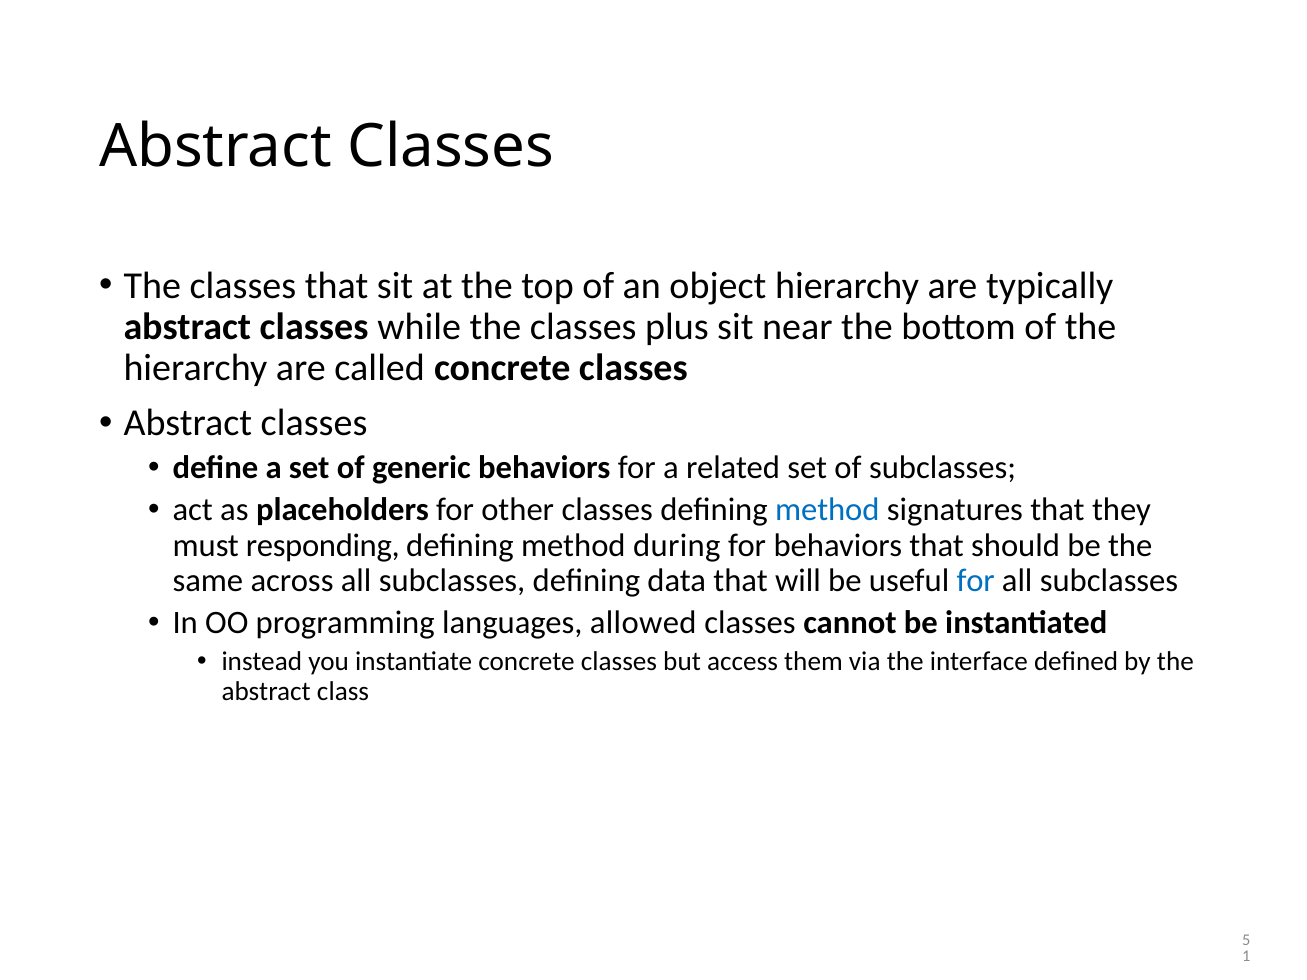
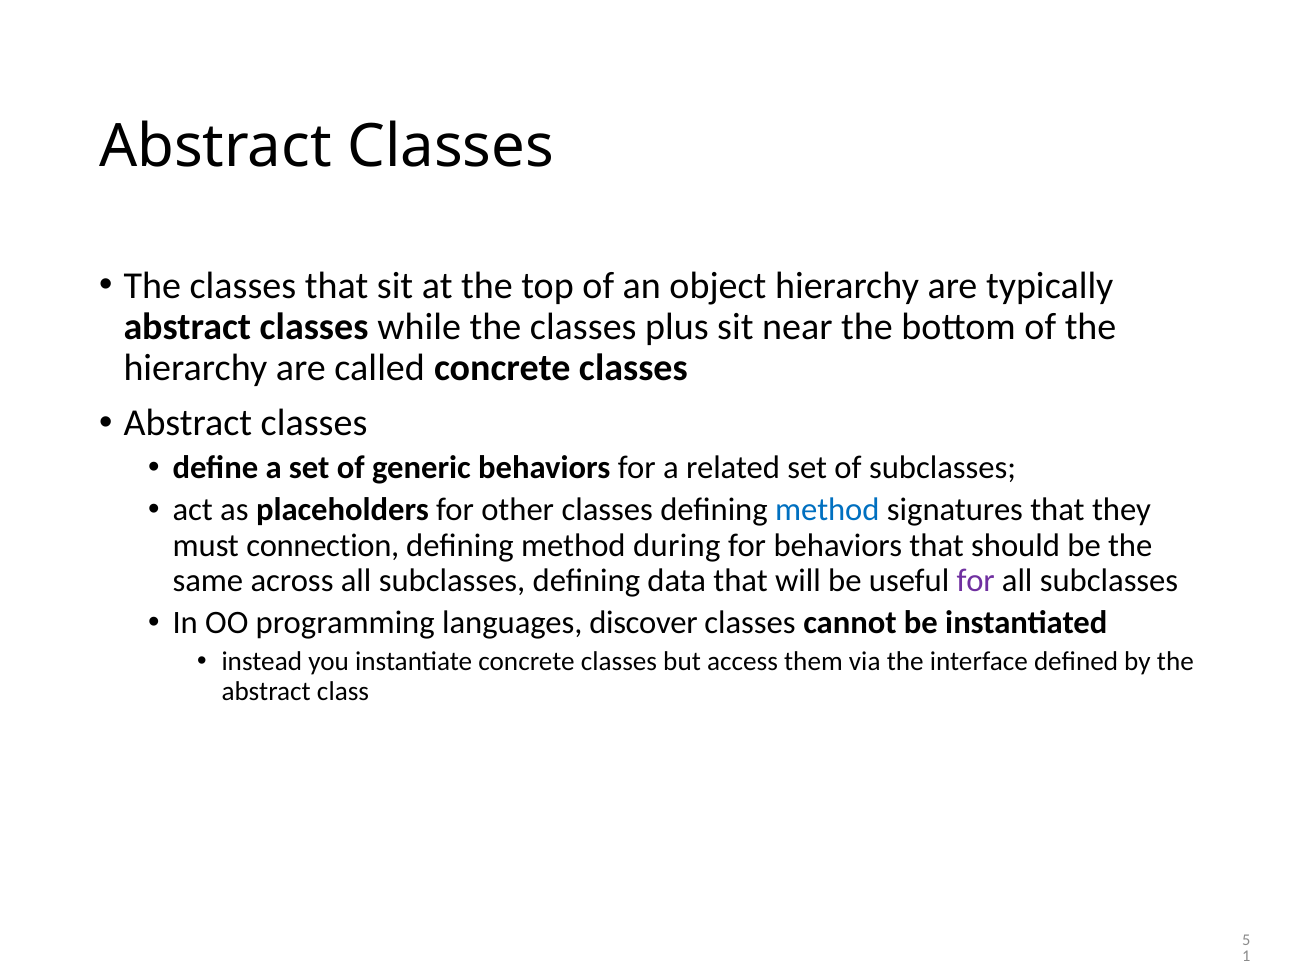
responding: responding -> connection (323, 546)
for colour: blue -> purple (976, 581)
allowed: allowed -> discover (644, 623)
